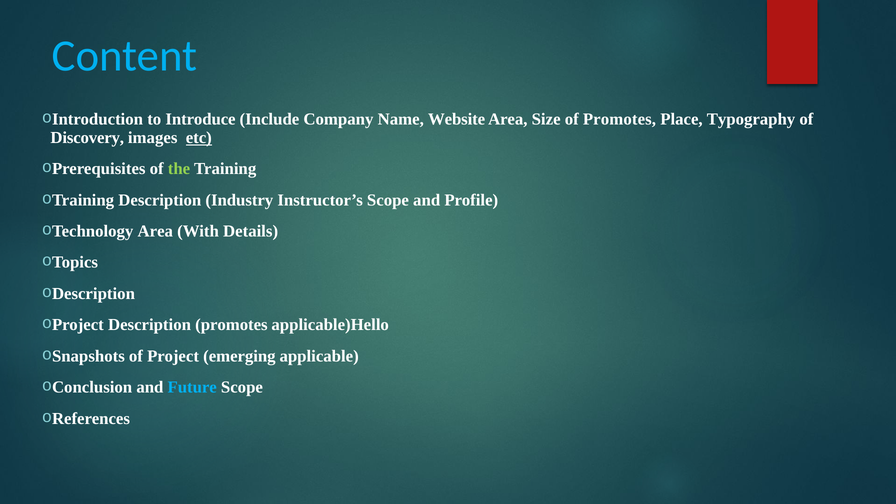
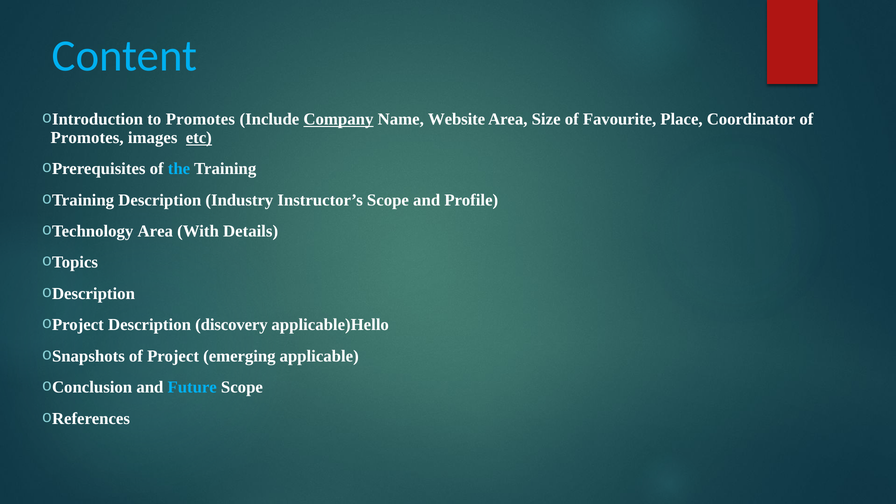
to Introduce: Introduce -> Promotes (200, 119)
Company underline: none -> present (338, 119)
of Promotes: Promotes -> Favourite (620, 119)
Typography: Typography -> Coordinator (751, 119)
Discovery: Discovery -> Promotes (87, 138)
the colour: light green -> light blue (179, 169)
Description promotes: promotes -> discovery (231, 325)
